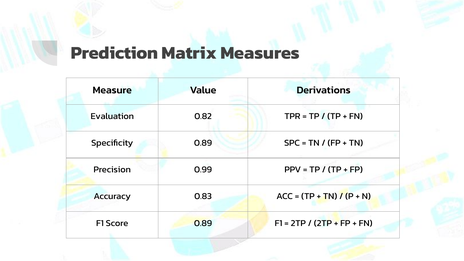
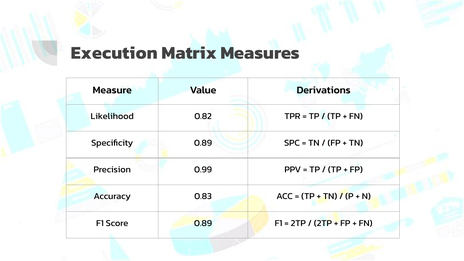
Prediction: Prediction -> Execution (114, 53)
Evaluation: Evaluation -> Likelihood (112, 116)
